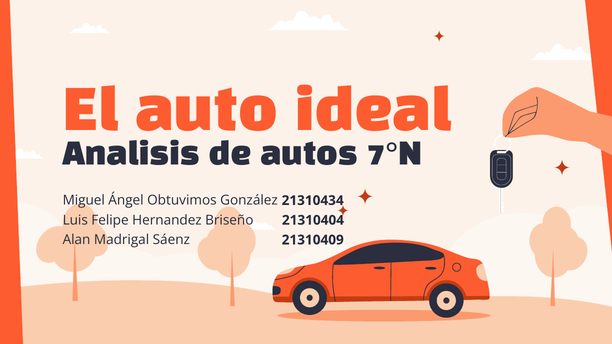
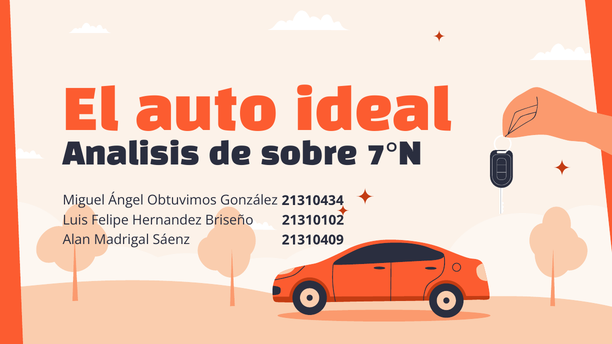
autos: autos -> sobre (309, 155)
21310404: 21310404 -> 21310102 (313, 220)
